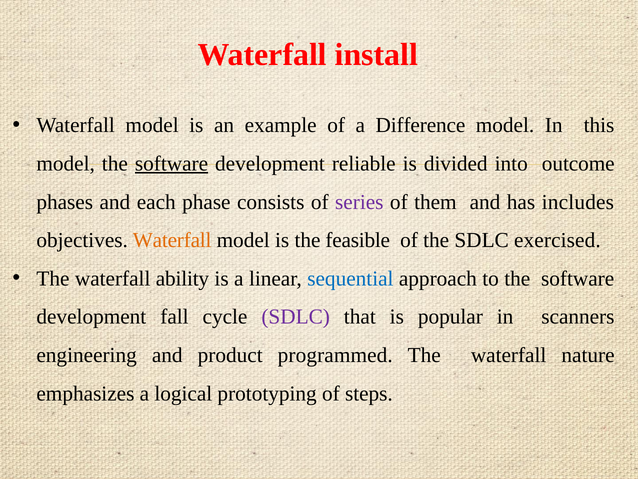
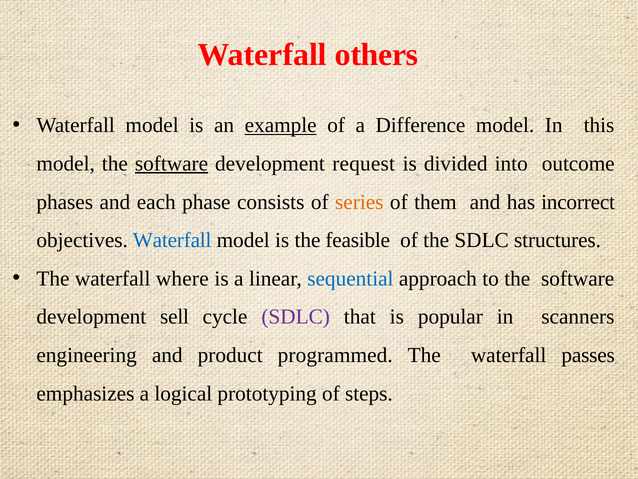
install: install -> others (377, 55)
example underline: none -> present (281, 125)
reliable: reliable -> request (364, 164)
series colour: purple -> orange (359, 202)
includes: includes -> incorrect (578, 202)
Waterfall colour: orange -> blue (172, 240)
exercised: exercised -> structures (558, 240)
ability: ability -> where (182, 278)
fall: fall -> sell (175, 317)
nature: nature -> passes (588, 355)
